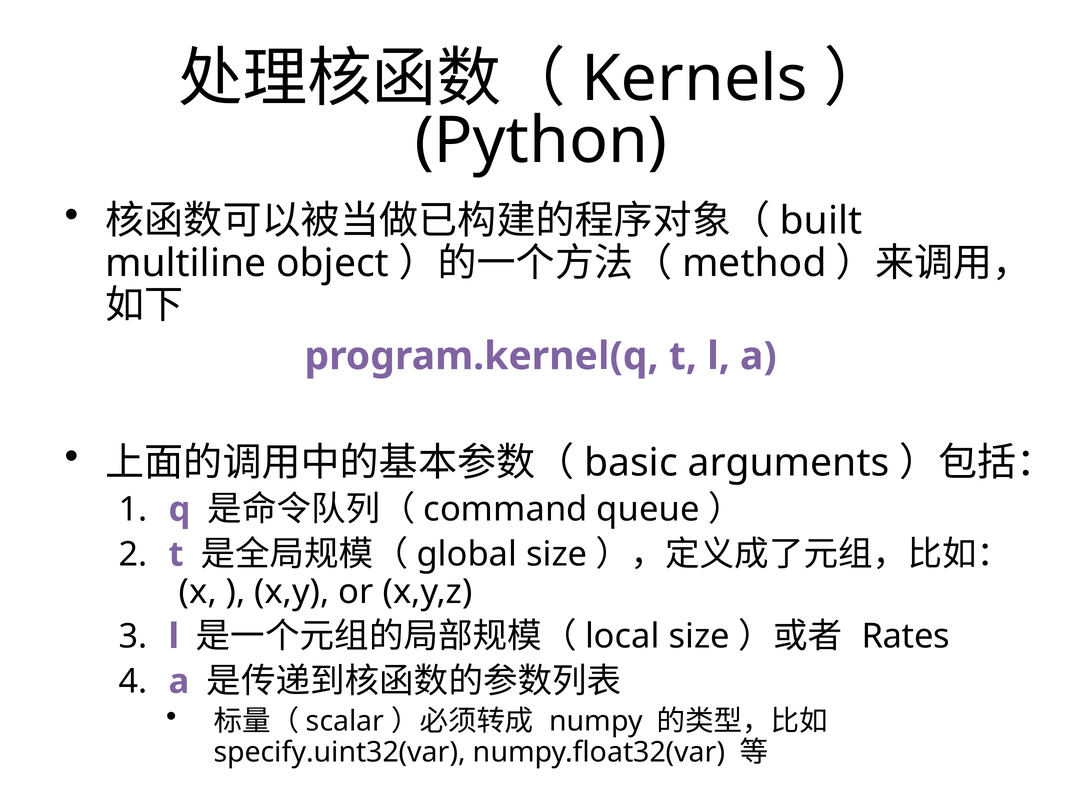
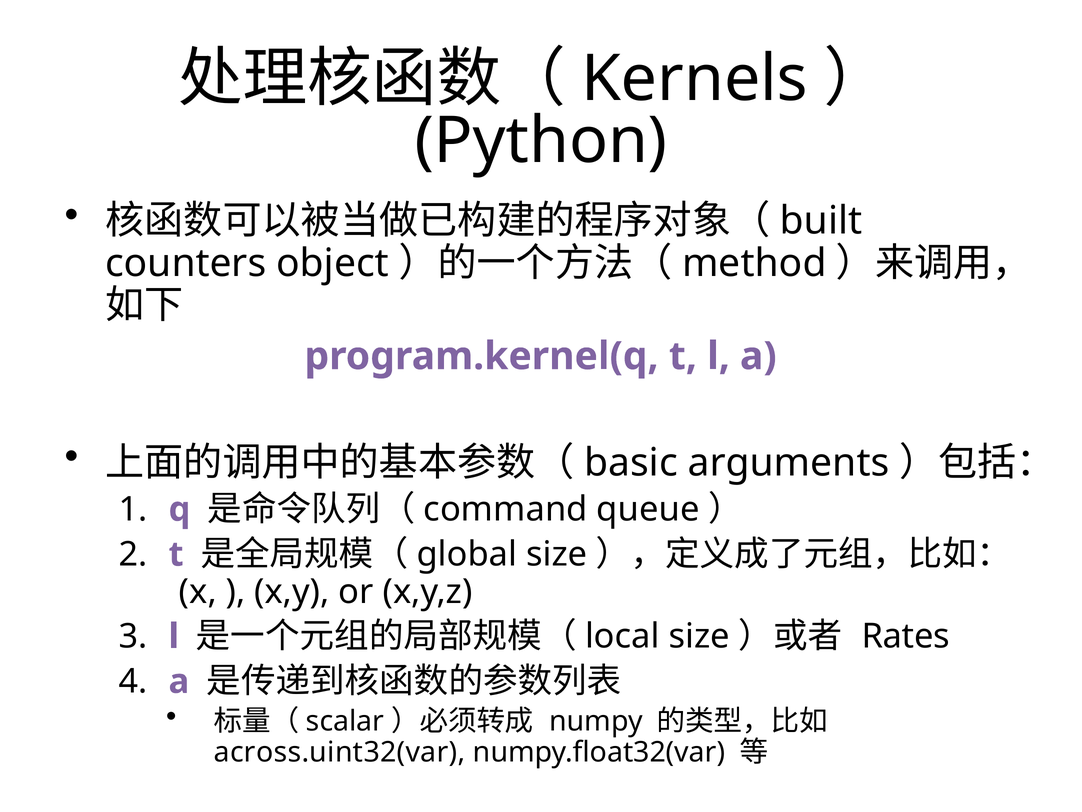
multiline: multiline -> counters (186, 263)
specify.uint32(var: specify.uint32(var -> across.uint32(var (339, 752)
